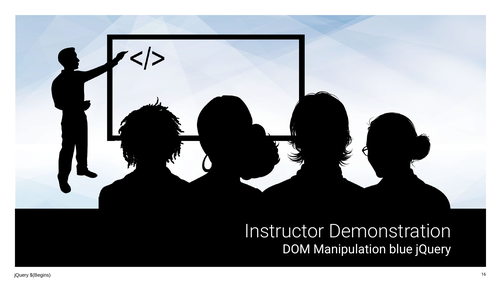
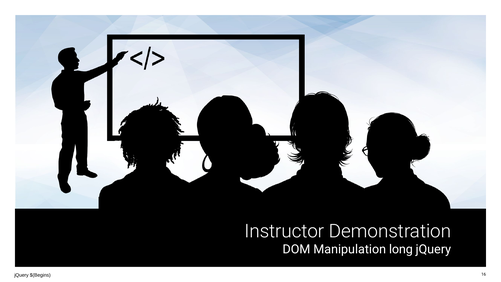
blue: blue -> long (401, 249)
